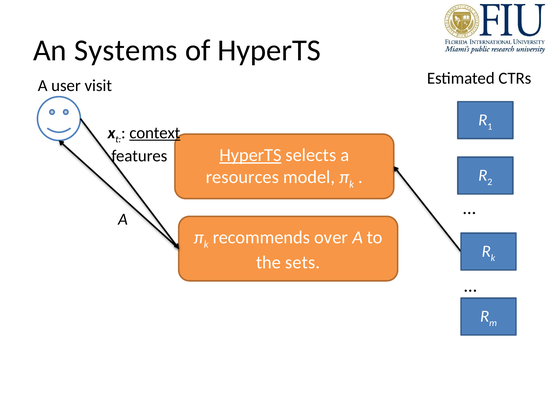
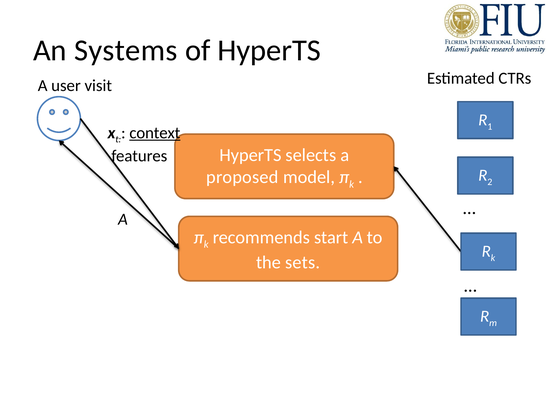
HyperTS underline: present -> none (250, 155)
resources: resources -> proposed (242, 177)
over: over -> start (331, 237)
